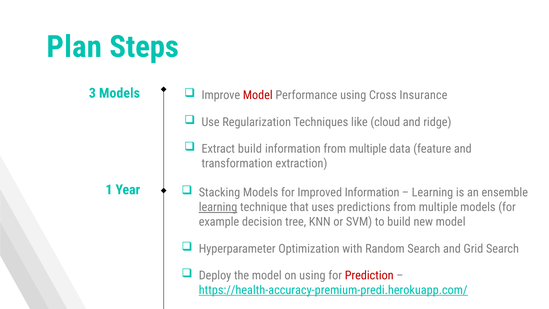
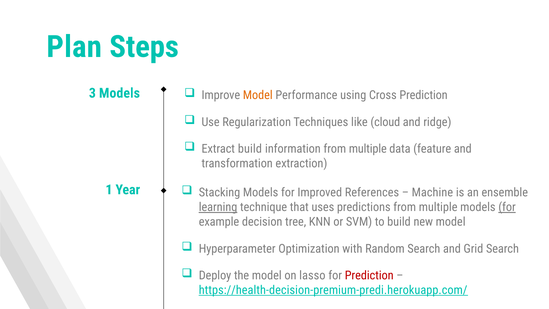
Model colour: red -> orange (258, 95)
Cross Insurance: Insurance -> Prediction (424, 95)
Improved Information: Information -> References (372, 192)
Learning: Learning -> Machine (432, 192)
for underline: none -> present (507, 207)
on using: using -> lasso (312, 275)
https://health-accuracy-premium-predi.herokuapp.com/: https://health-accuracy-premium-predi.herokuapp.com/ -> https://health-decision-premium-predi.herokuapp.com/ (333, 290)
